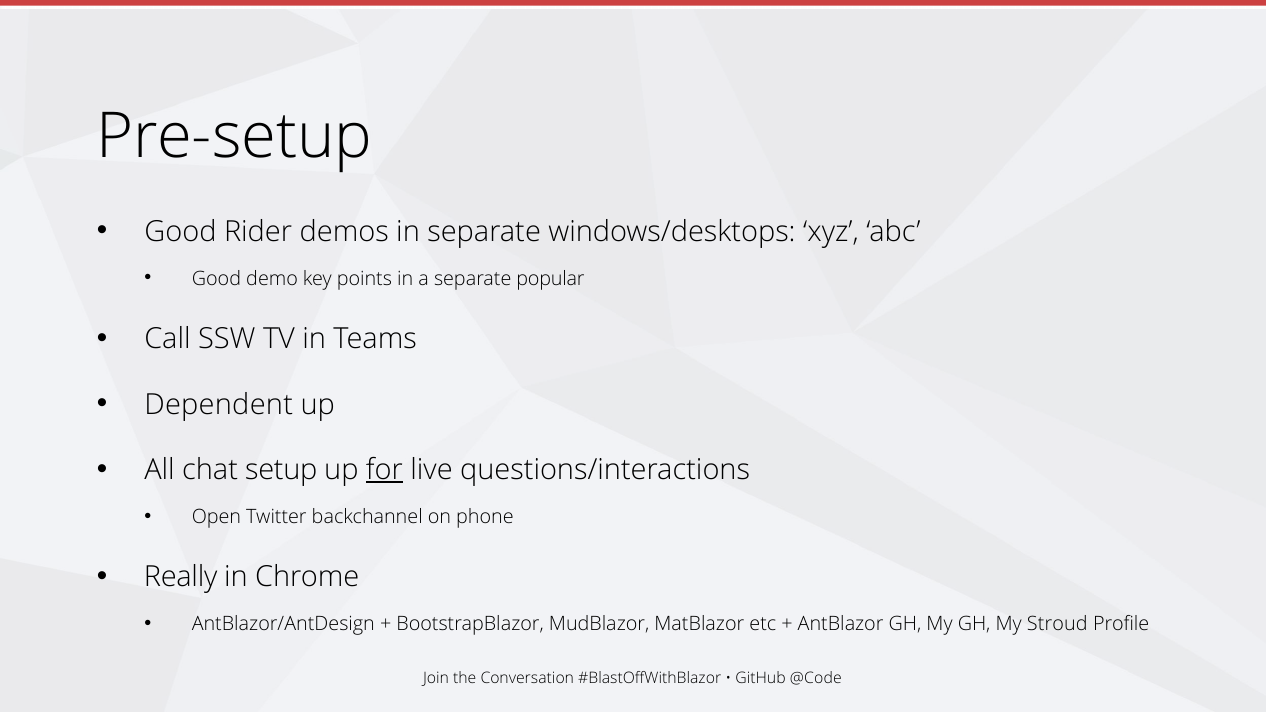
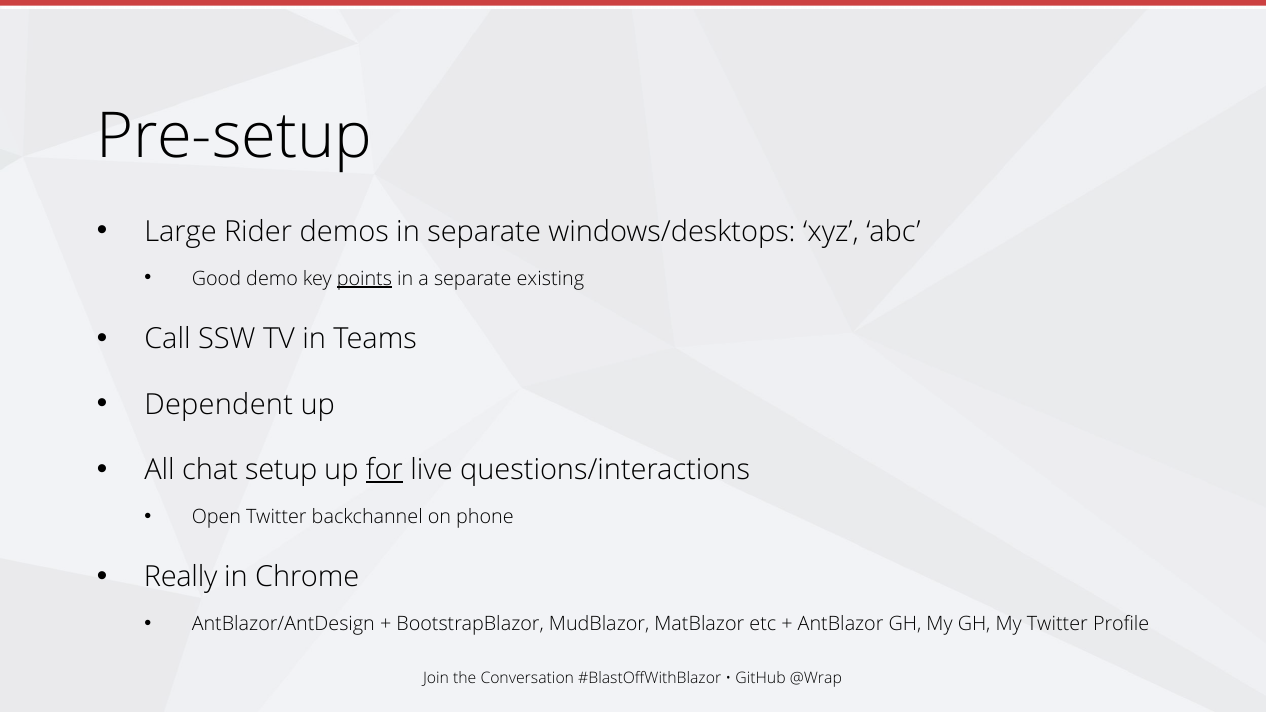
Good: Good -> Large (180, 232)
points underline: none -> present (364, 279)
popular: popular -> existing (550, 279)
My Stroud: Stroud -> Twitter (1057, 624)
@Code: @Code -> @Wrap (816, 679)
